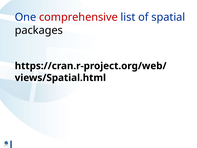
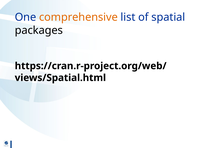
comprehensive colour: red -> orange (78, 17)
